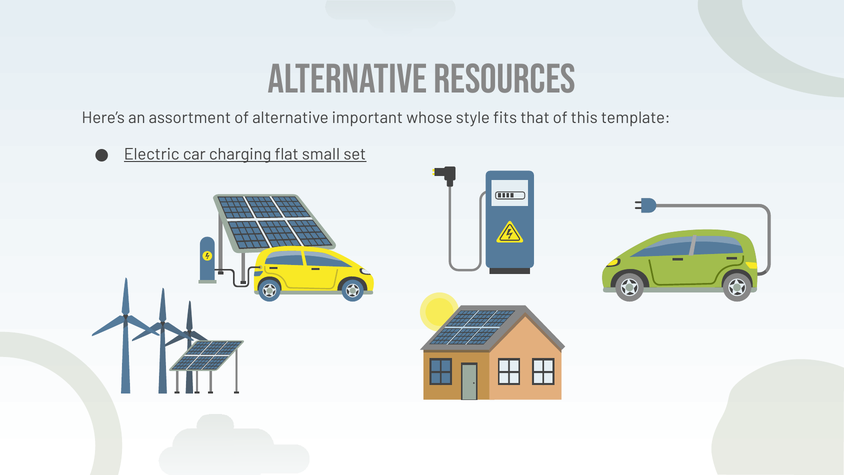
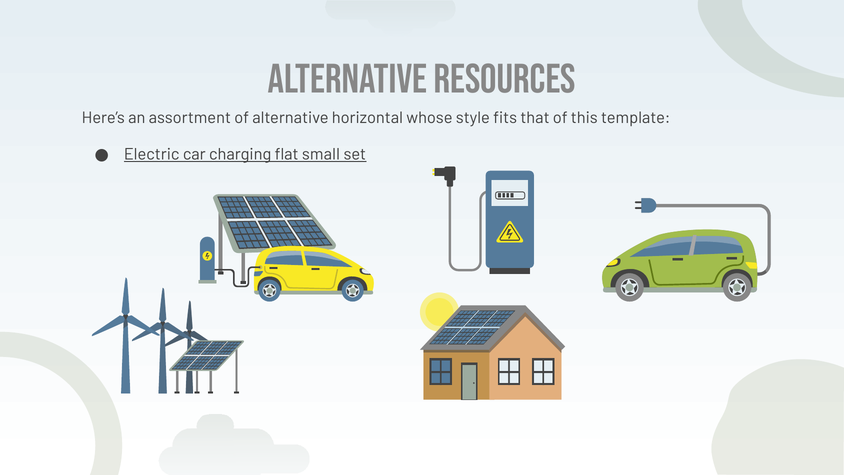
important: important -> horizontal (367, 118)
